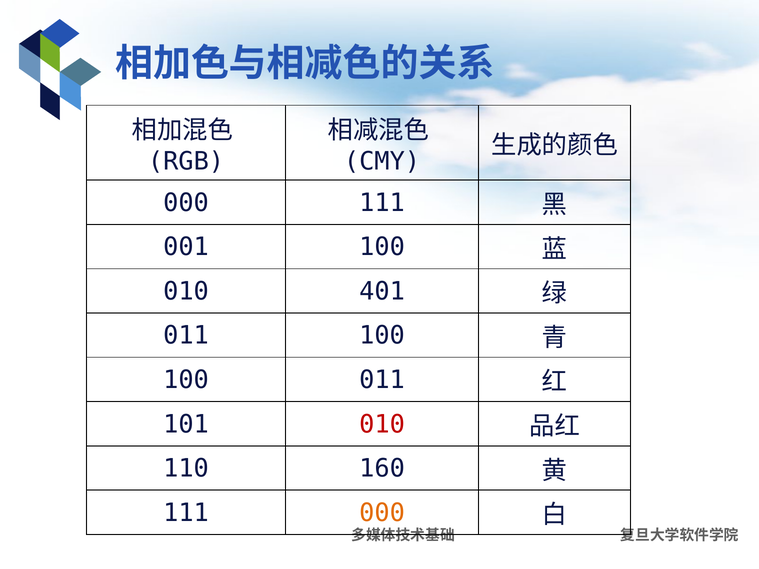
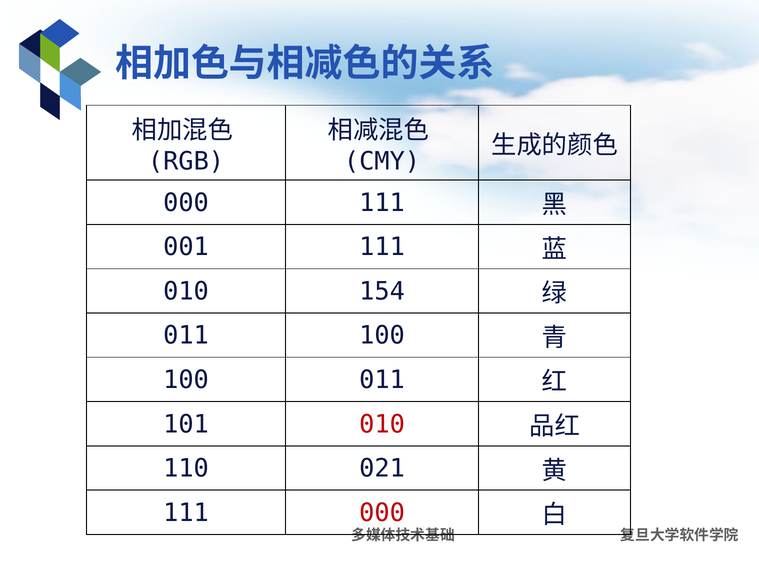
001 100: 100 -> 111 (382, 247)
401: 401 -> 154 (382, 291)
160: 160 -> 021 (382, 469)
000 colour: orange -> red (382, 513)
